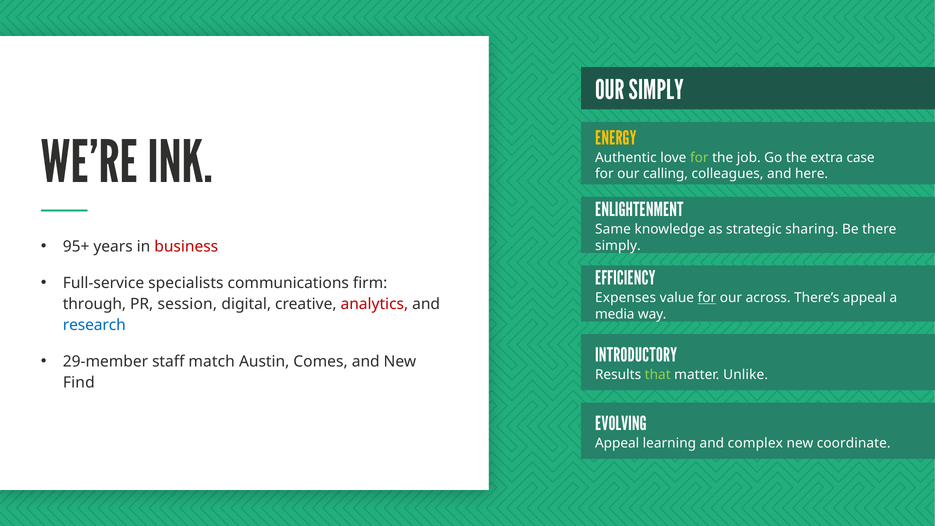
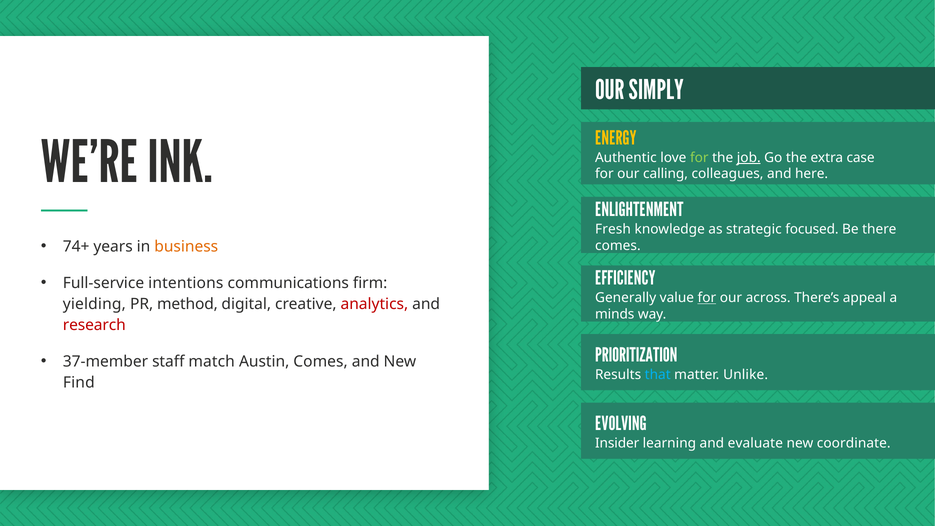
job underline: none -> present (749, 158)
Same: Same -> Fresh (613, 229)
sharing: sharing -> focused (812, 229)
95+: 95+ -> 74+ (76, 247)
business colour: red -> orange (186, 247)
simply: simply -> comes (618, 246)
specialists: specialists -> intentions (186, 283)
Expenses: Expenses -> Generally (626, 298)
through: through -> yielding (94, 304)
session: session -> method (187, 304)
media: media -> minds (615, 314)
research colour: blue -> red (94, 325)
INTRODUCTORY: INTRODUCTORY -> PRIORITIZATION (636, 355)
29-member: 29-member -> 37-member (105, 361)
that colour: light green -> light blue (658, 375)
Appeal: Appeal -> Insider (617, 443)
complex: complex -> evaluate (755, 443)
